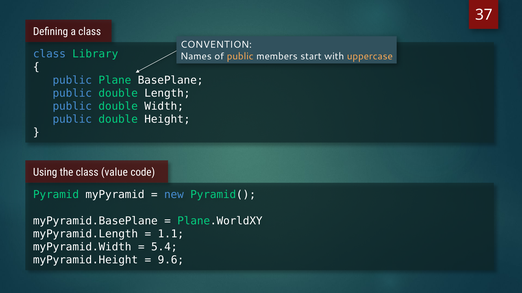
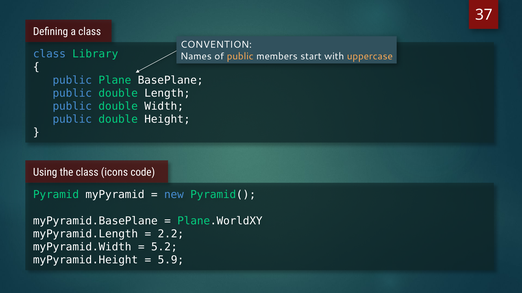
value: value -> icons (114, 173)
1.1: 1.1 -> 2.2 (171, 234)
5.4: 5.4 -> 5.2 (164, 247)
9.6: 9.6 -> 5.9 (171, 260)
